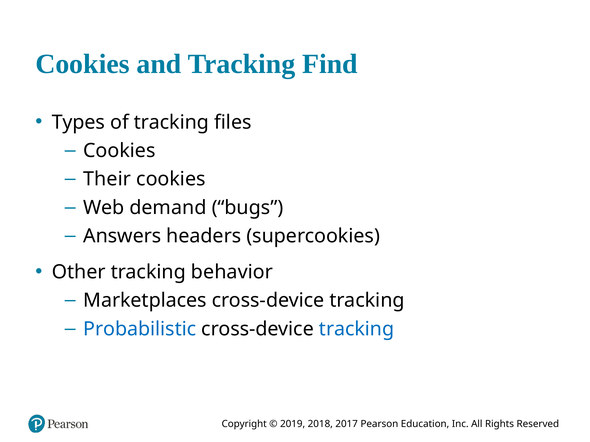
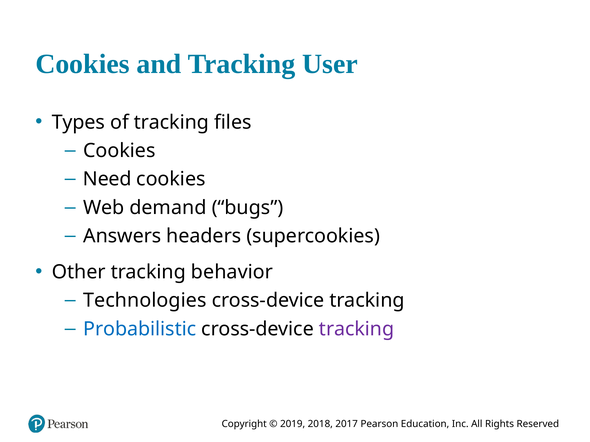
Find: Find -> User (330, 64)
Their: Their -> Need (107, 179)
Marketplaces: Marketplaces -> Technologies (145, 301)
tracking colour: blue -> purple (357, 329)
